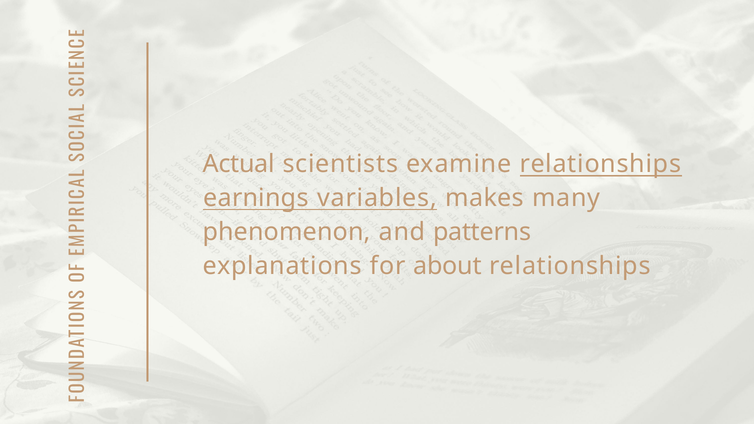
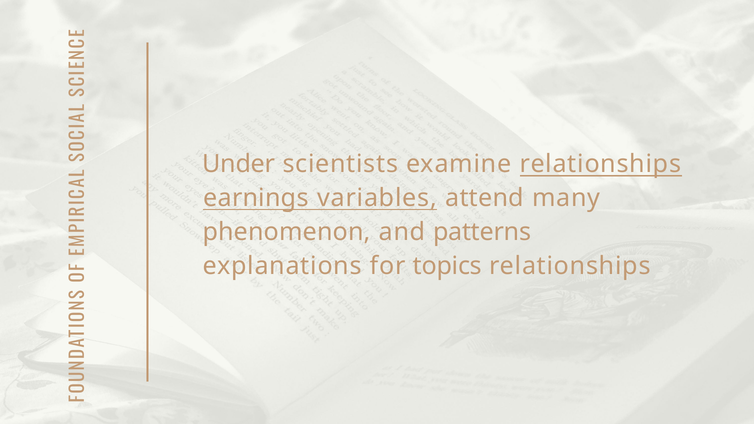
Actual: Actual -> Under (239, 164)
makes: makes -> attend (485, 198)
about: about -> topics (448, 266)
